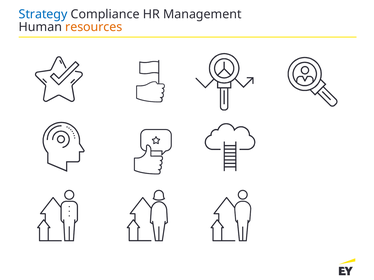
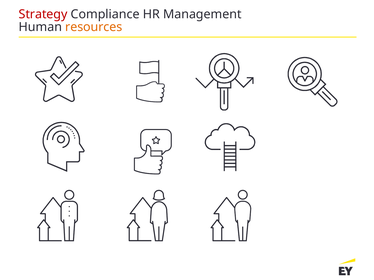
Strategy colour: blue -> red (43, 14)
